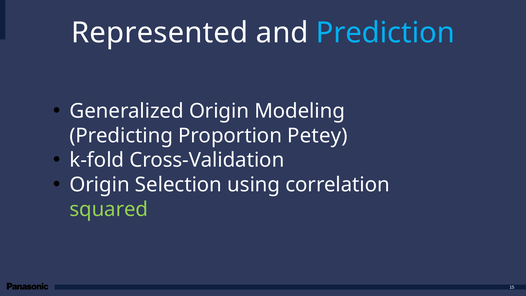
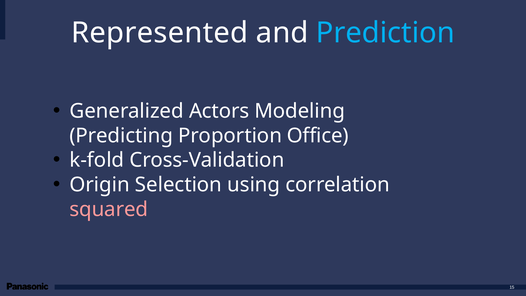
Generalized Origin: Origin -> Actors (219, 111)
Petey: Petey -> Office (318, 136)
squared colour: light green -> pink (109, 209)
